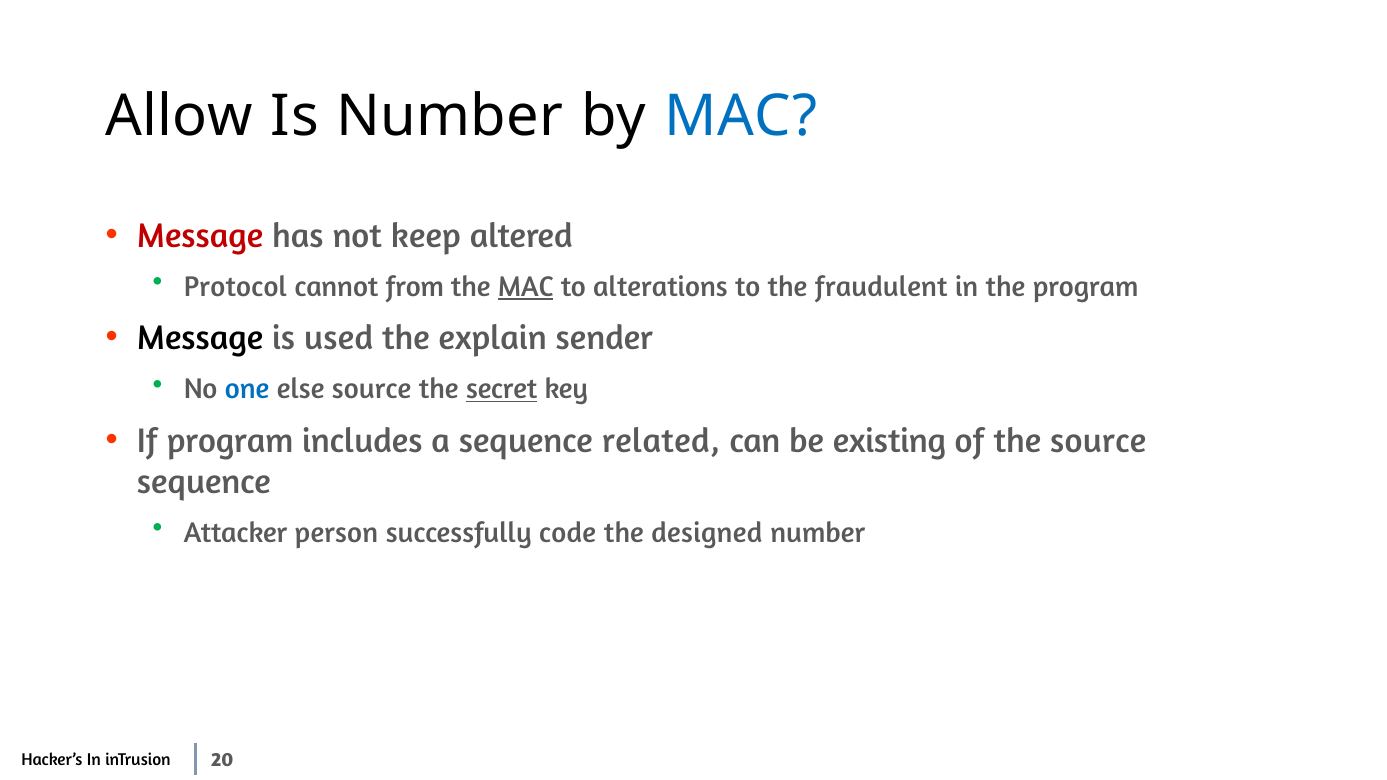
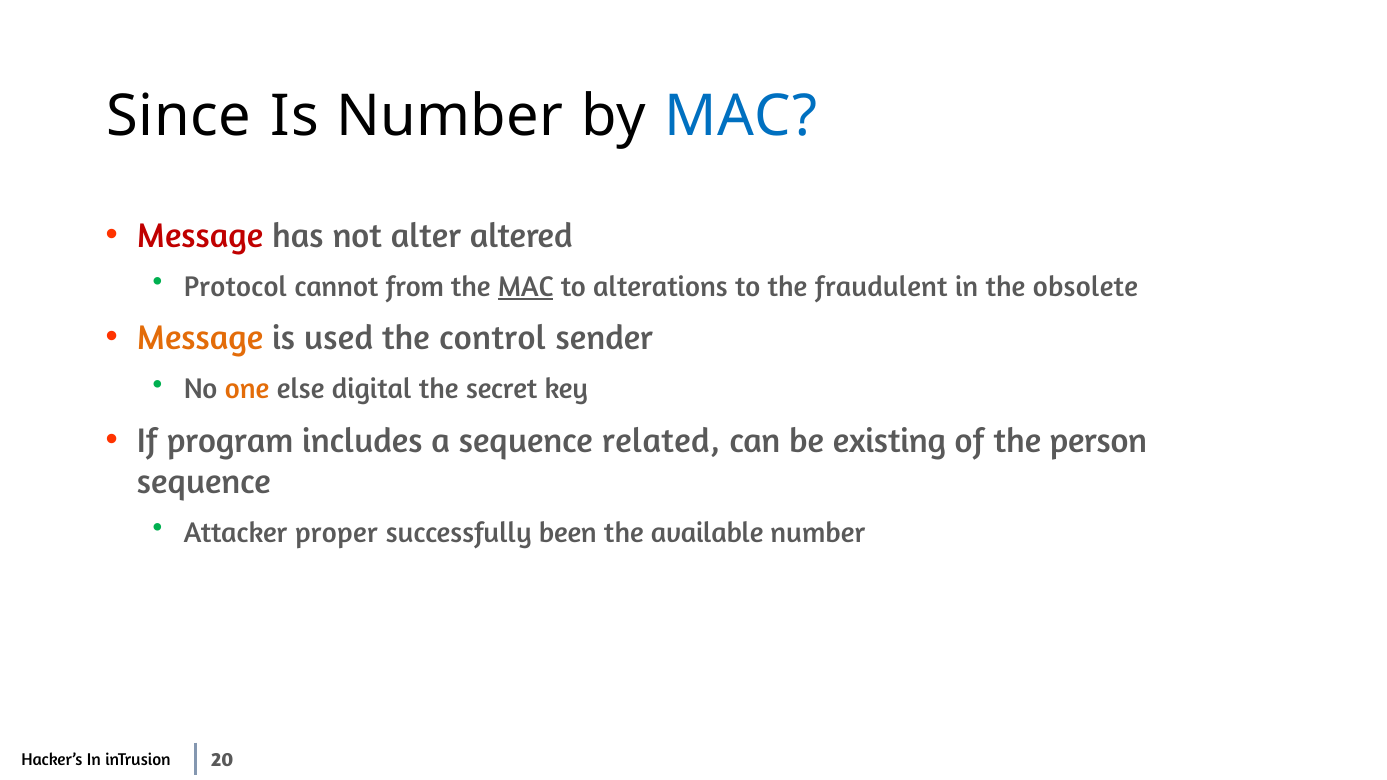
Allow: Allow -> Since (179, 117)
keep: keep -> alter (426, 236)
the program: program -> obsolete (1085, 287)
Message colour: black -> orange (200, 338)
explain: explain -> control (493, 338)
one colour: blue -> orange (247, 389)
else source: source -> digital (372, 389)
secret underline: present -> none (502, 389)
the source: source -> person (1098, 441)
person: person -> proper (336, 533)
code: code -> been (568, 533)
designed: designed -> available (707, 533)
